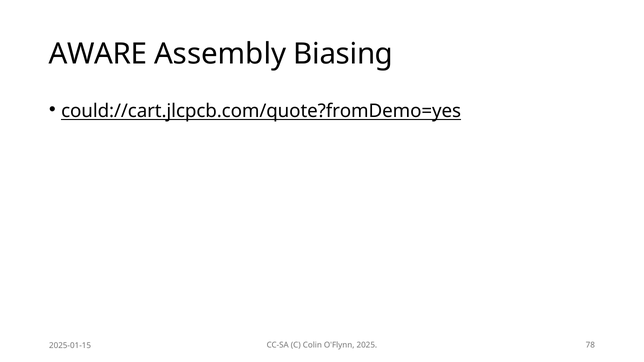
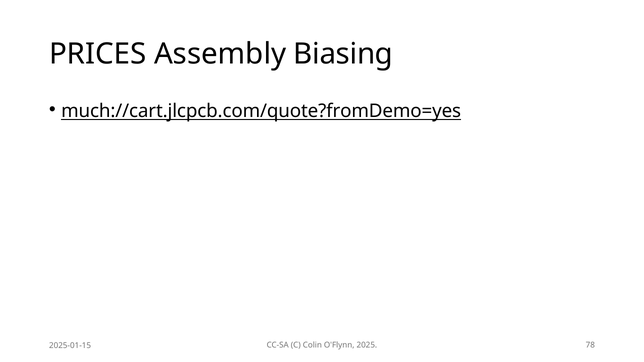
AWARE: AWARE -> PRICES (98, 54)
could://cart.jlcpcb.com/quote?fromDemo=yes: could://cart.jlcpcb.com/quote?fromDemo=yes -> much://cart.jlcpcb.com/quote?fromDemo=yes (261, 111)
